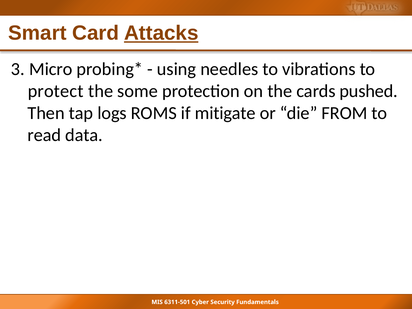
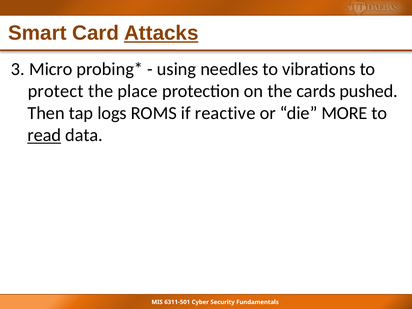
some: some -> place (138, 91)
mitigate: mitigate -> reactive (225, 113)
FROM: FROM -> MORE (345, 113)
read underline: none -> present (44, 135)
